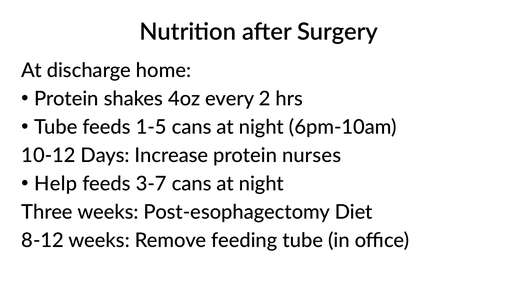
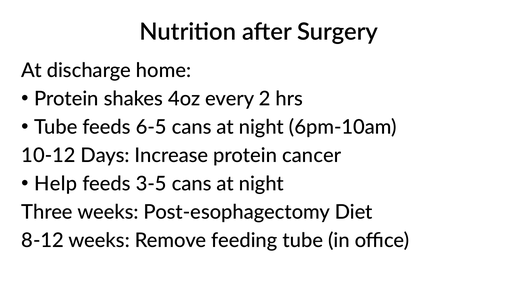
1-5: 1-5 -> 6-5 (151, 127)
nurses: nurses -> cancer (312, 155)
3-7: 3-7 -> 3-5 (151, 184)
